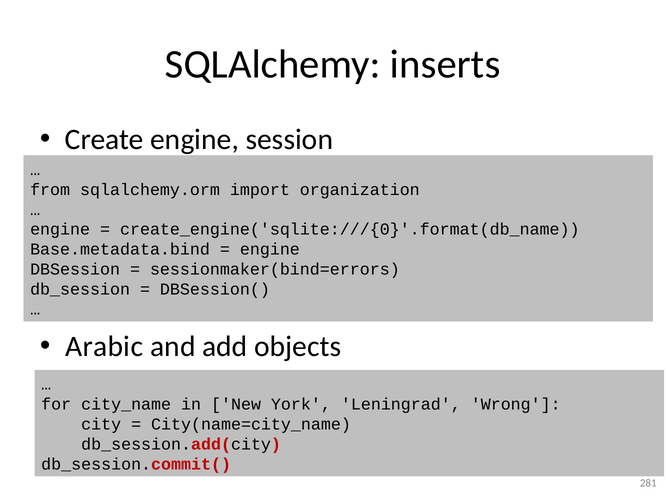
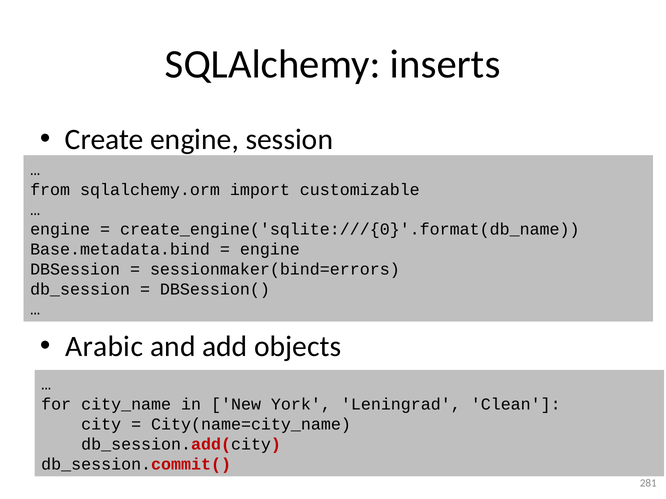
organization: organization -> customizable (360, 190)
Wrong: Wrong -> Clean (516, 405)
